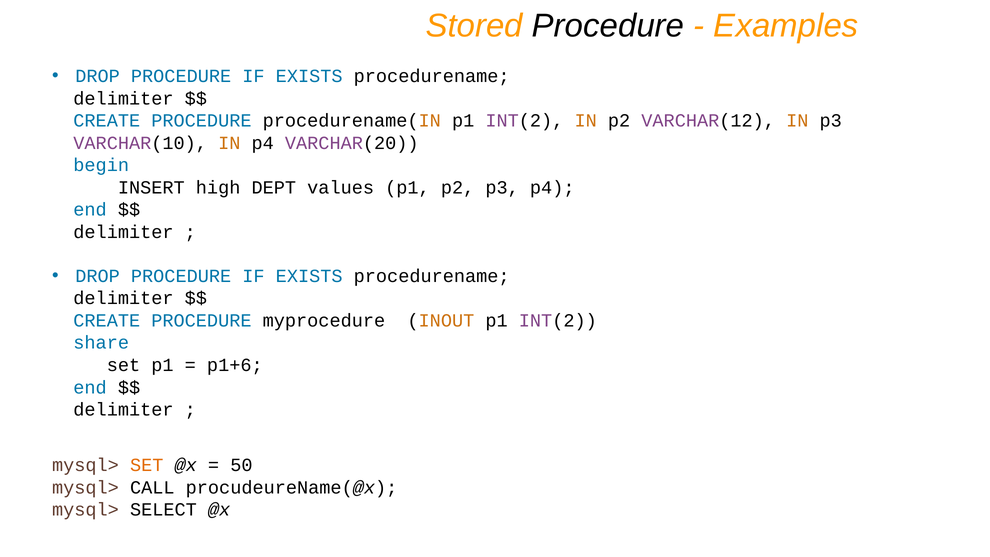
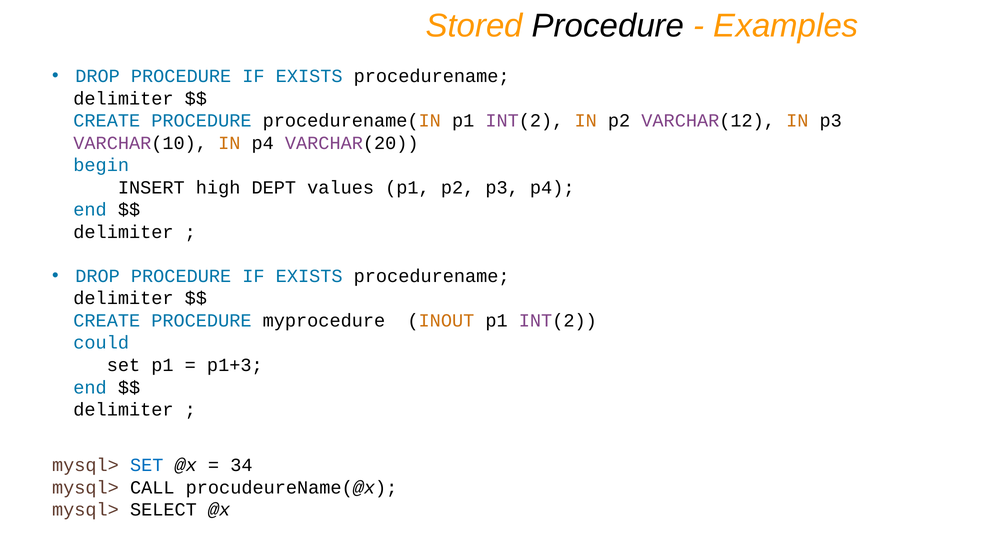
share: share -> could (101, 343)
p1+6: p1+6 -> p1+3 (235, 365)
SET colour: orange -> blue (147, 465)
50: 50 -> 34 (241, 465)
